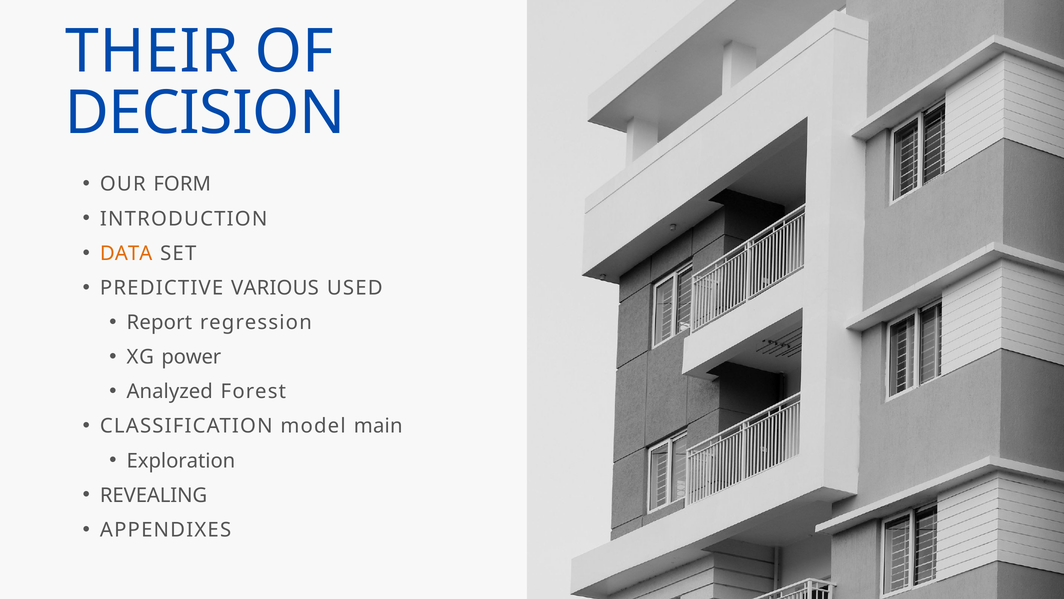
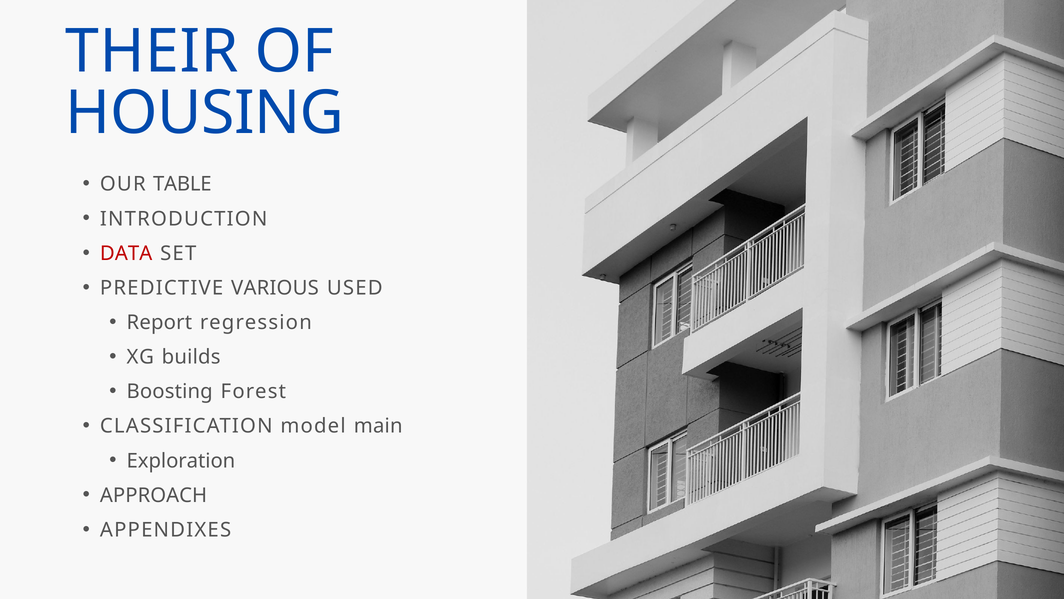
DECISION: DECISION -> HOUSING (205, 113)
FORM: FORM -> TABLE (182, 184)
DATA colour: orange -> red (126, 253)
power: power -> builds (191, 357)
Analyzed: Analyzed -> Boosting (170, 391)
REVEALING: REVEALING -> APPROACH (154, 495)
